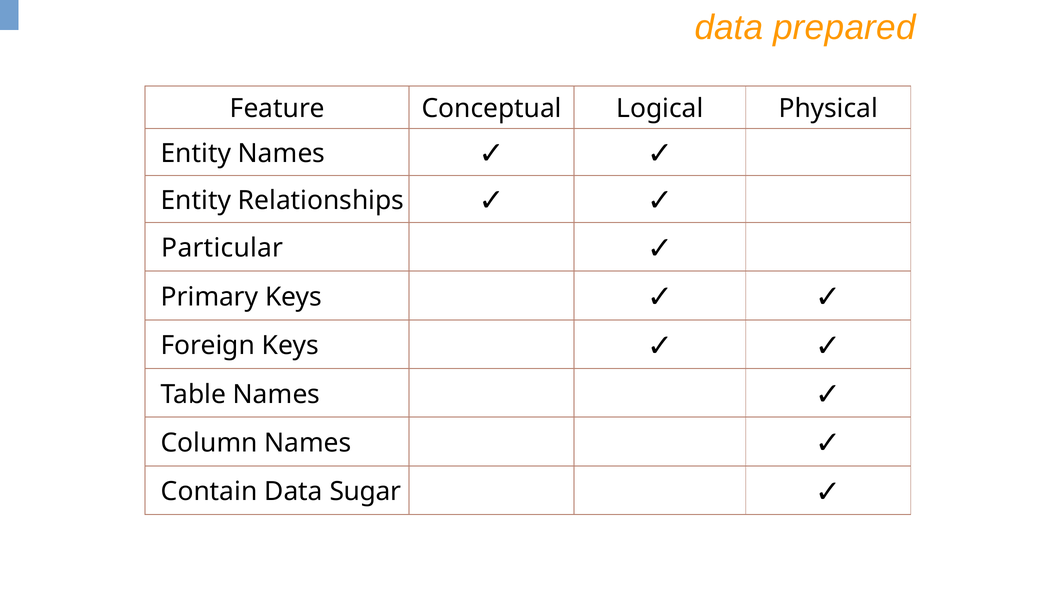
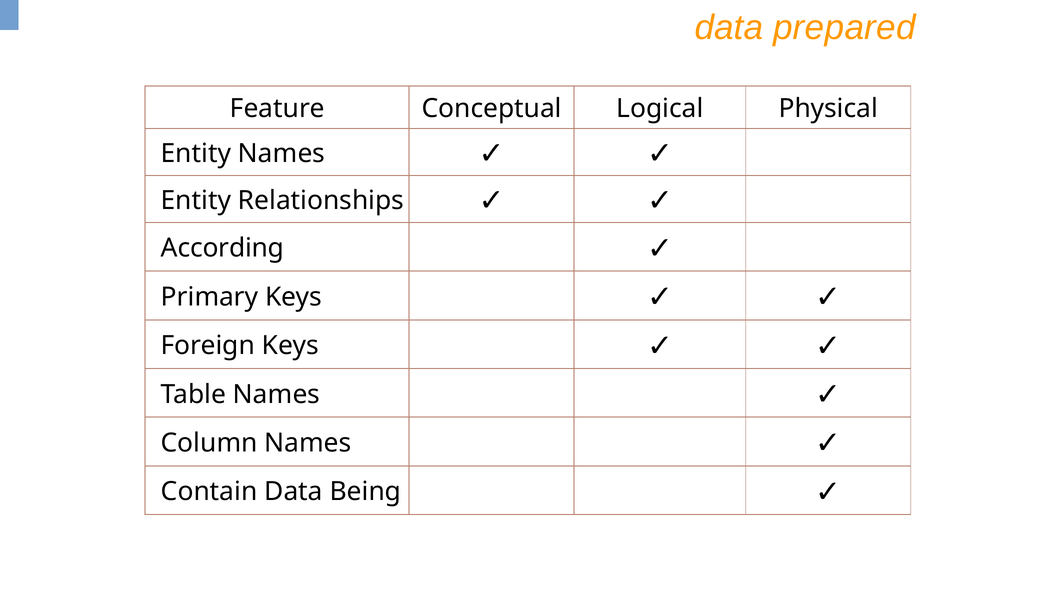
Particular: Particular -> According (223, 248)
Sugar: Sugar -> Being (365, 492)
